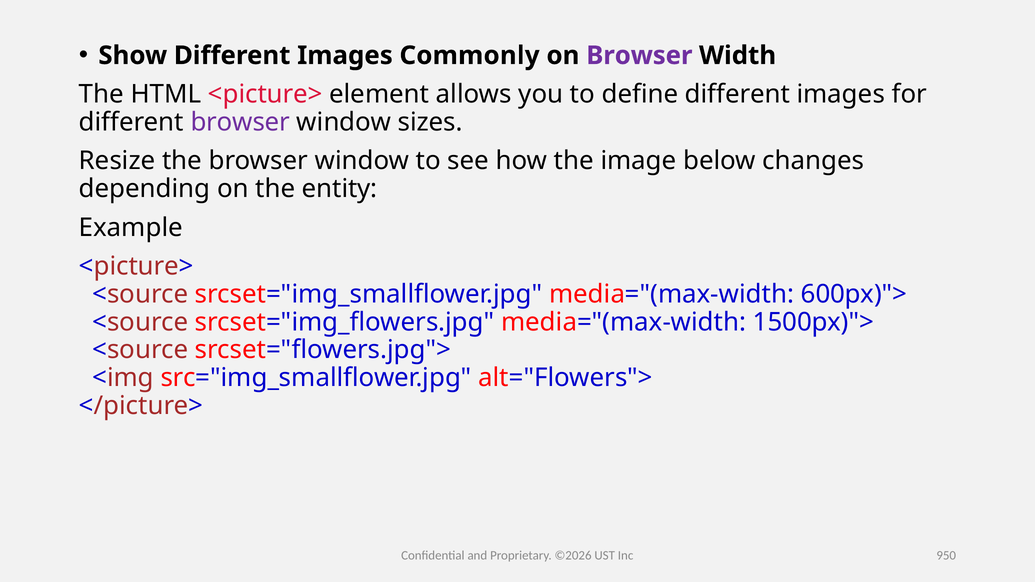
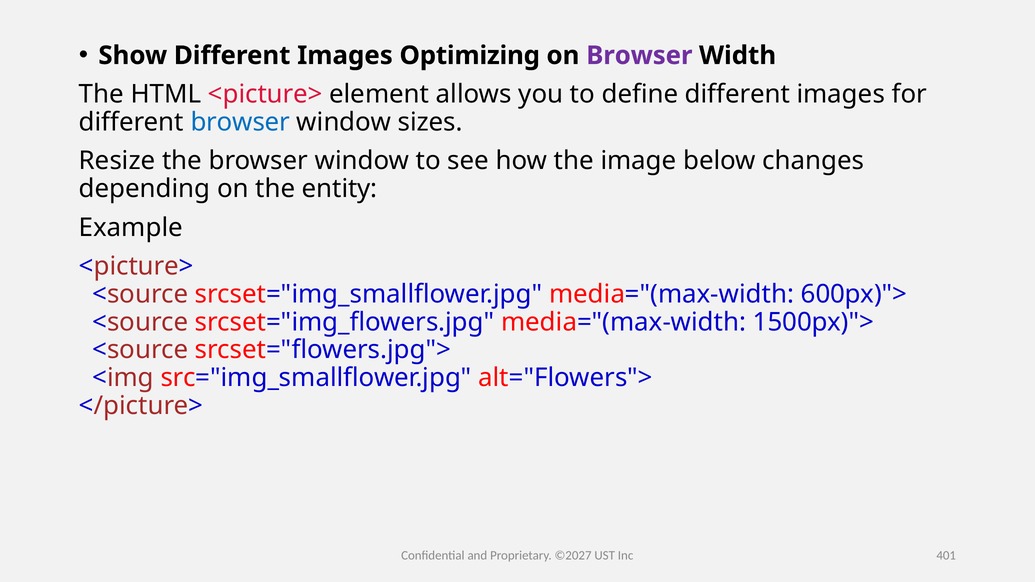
Commonly: Commonly -> Optimizing (470, 56)
browser colour: purple -> blue (240, 122)
©2026: ©2026 -> ©2027 (573, 556)
950: 950 -> 401 (946, 556)
